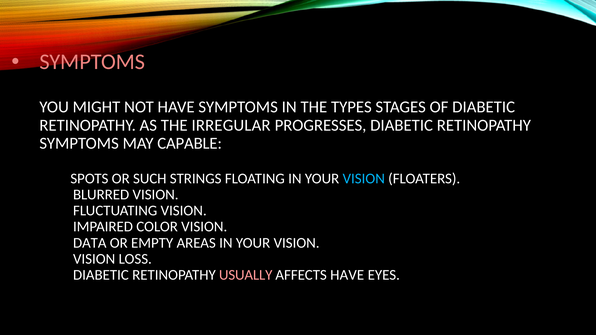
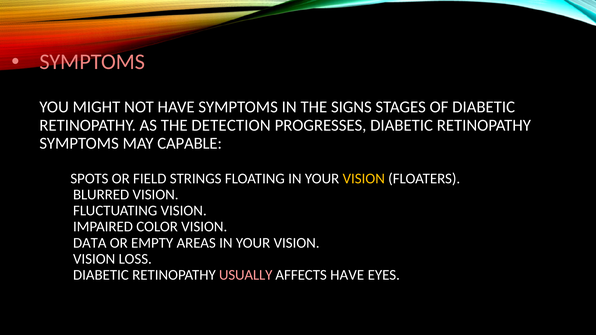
TYPES: TYPES -> SIGNS (351, 107)
IRREGULAR: IRREGULAR -> DETECTION (231, 125)
SUCH: SUCH -> FIELD (150, 179)
VISION colour: light blue -> yellow (364, 179)
